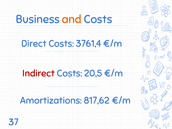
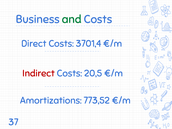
and colour: orange -> green (72, 19)
3761,4: 3761,4 -> 3701,4 (89, 44)
817,62: 817,62 -> 773,52 (97, 100)
